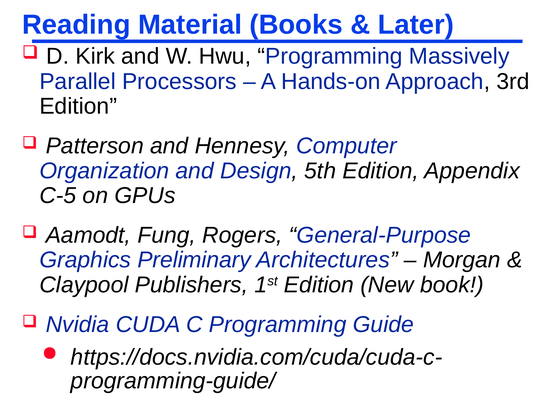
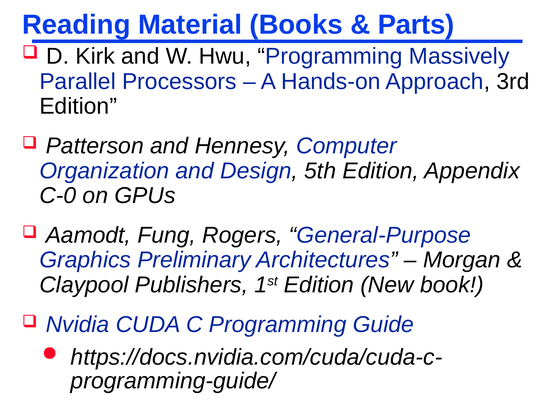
Later: Later -> Parts (416, 25)
C-5: C-5 -> C-0 (58, 195)
